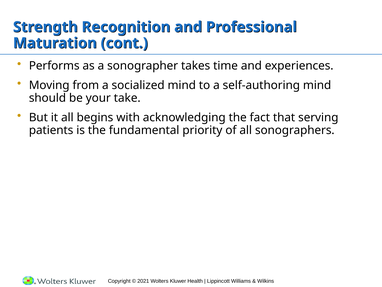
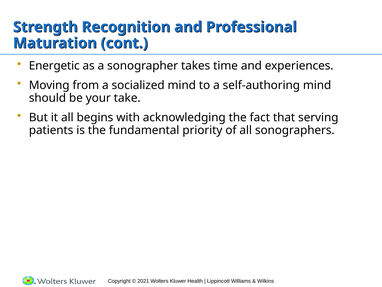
Performs: Performs -> Energetic (54, 66)
